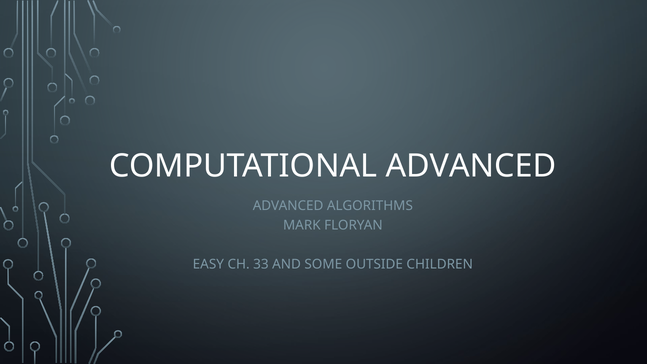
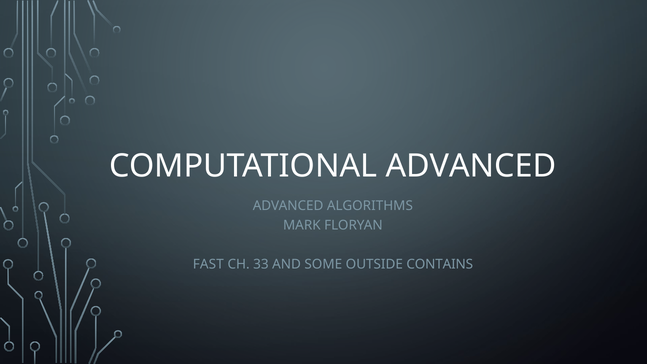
EASY: EASY -> FAST (208, 264)
CHILDREN: CHILDREN -> CONTAINS (440, 264)
